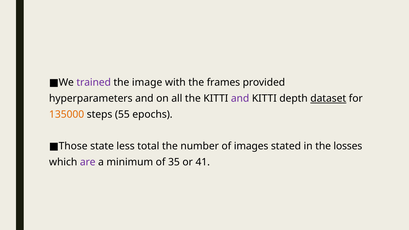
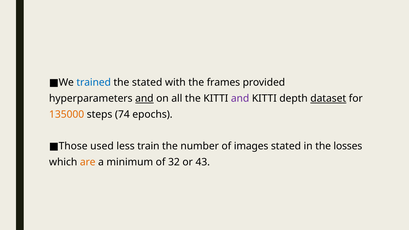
trained colour: purple -> blue (94, 83)
the image: image -> stated (147, 83)
and underline: none -> present (144, 99)
55: 55 -> 74 (122, 114)
state: state -> used (102, 146)
total: total -> train (148, 146)
are colour: purple -> orange (88, 162)
35: 35 -> 32 (174, 162)
41: 41 -> 43 (203, 162)
